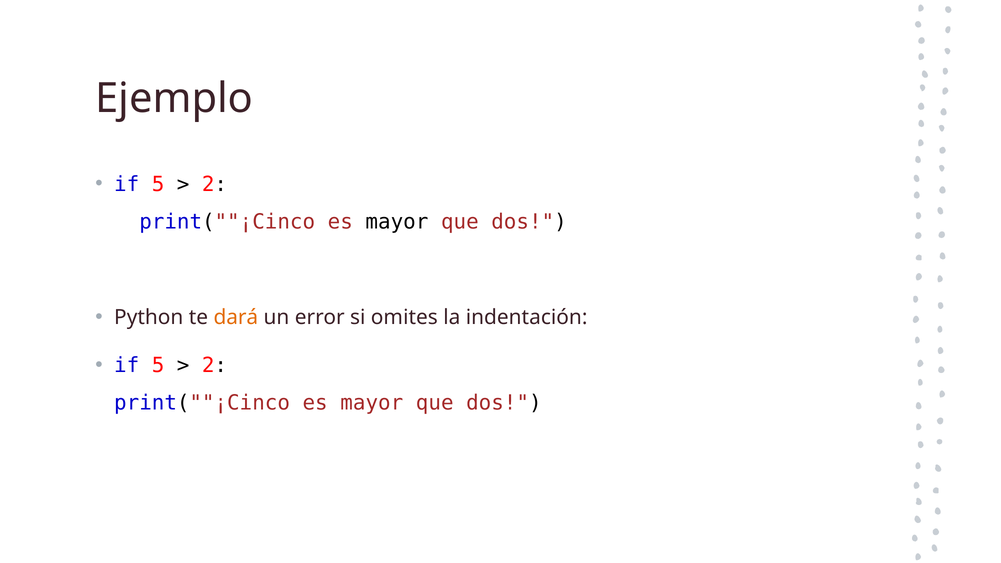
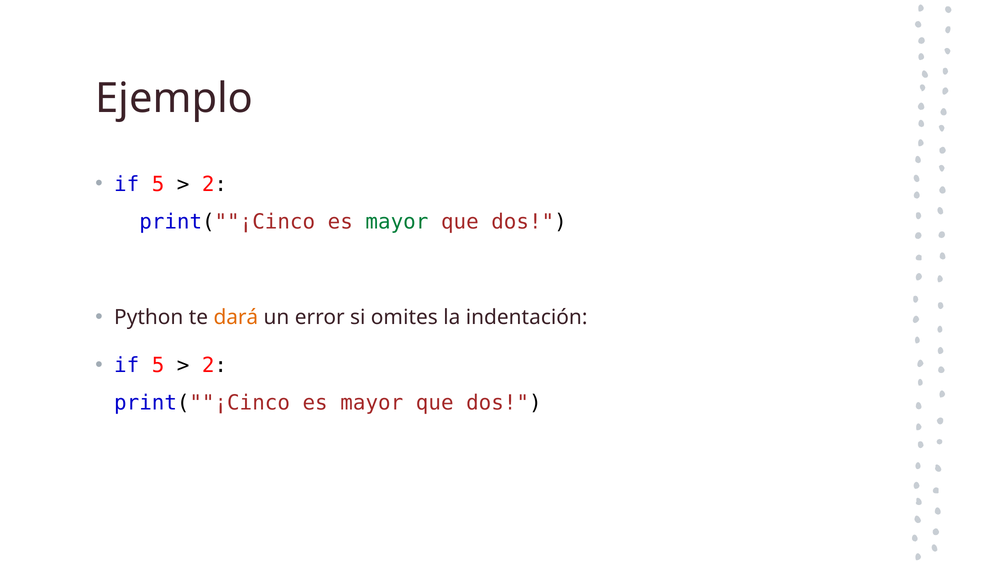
mayor colour: black -> green (397, 222)
